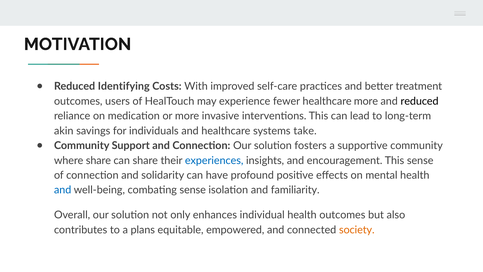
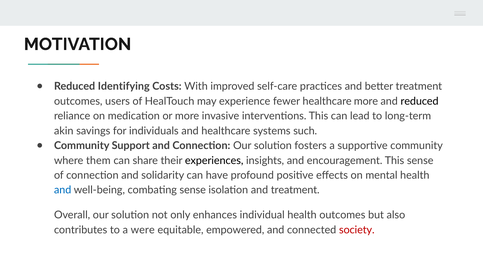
take: take -> such (305, 131)
where share: share -> them (98, 160)
experiences colour: blue -> black (214, 160)
and familiarity: familiarity -> treatment (295, 190)
plans: plans -> were (143, 230)
society colour: orange -> red (357, 230)
